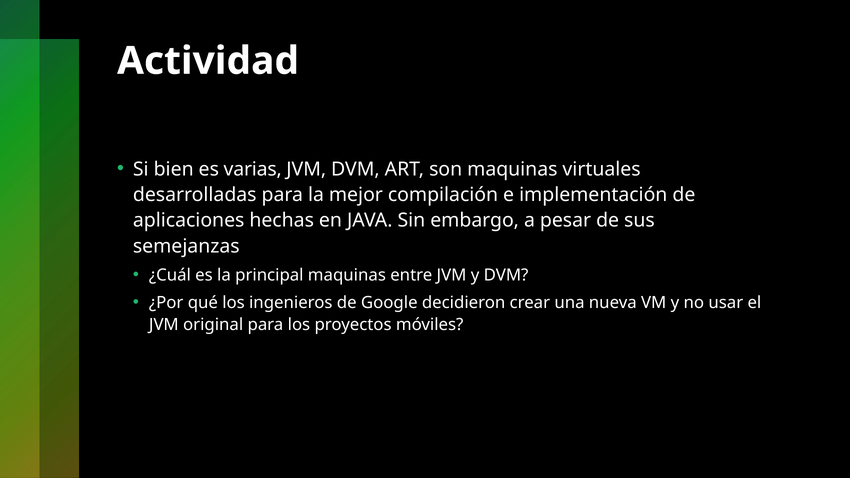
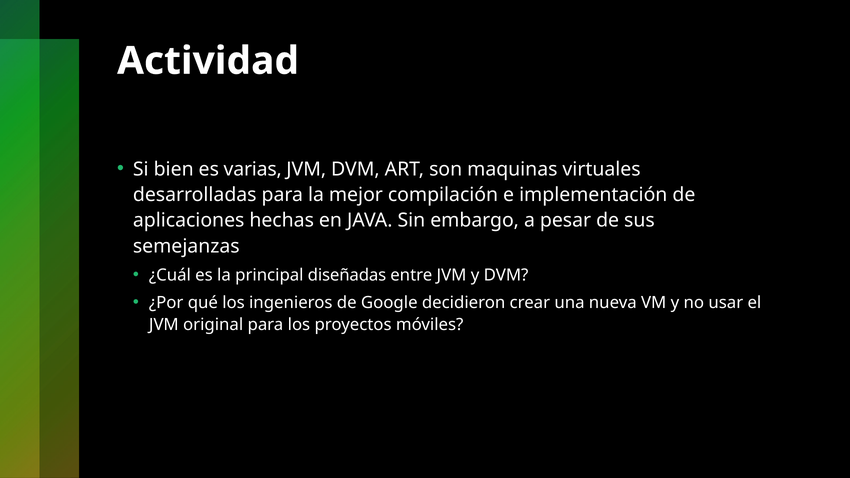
principal maquinas: maquinas -> diseñadas (347, 275)
